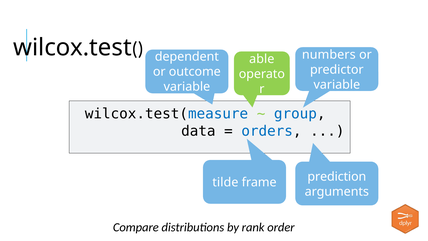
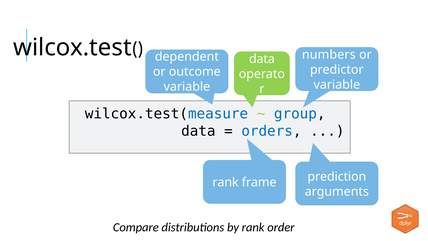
able: able -> data (262, 59)
tilde: tilde -> rank (225, 182)
